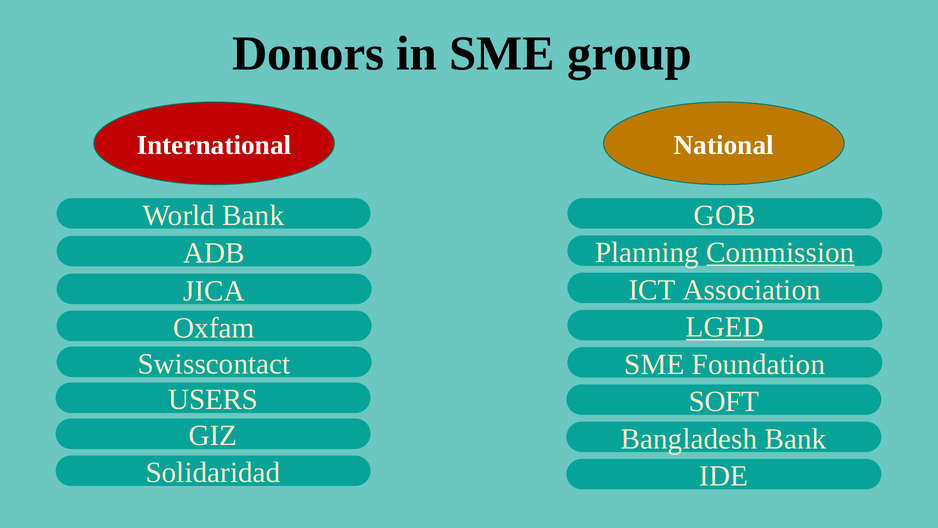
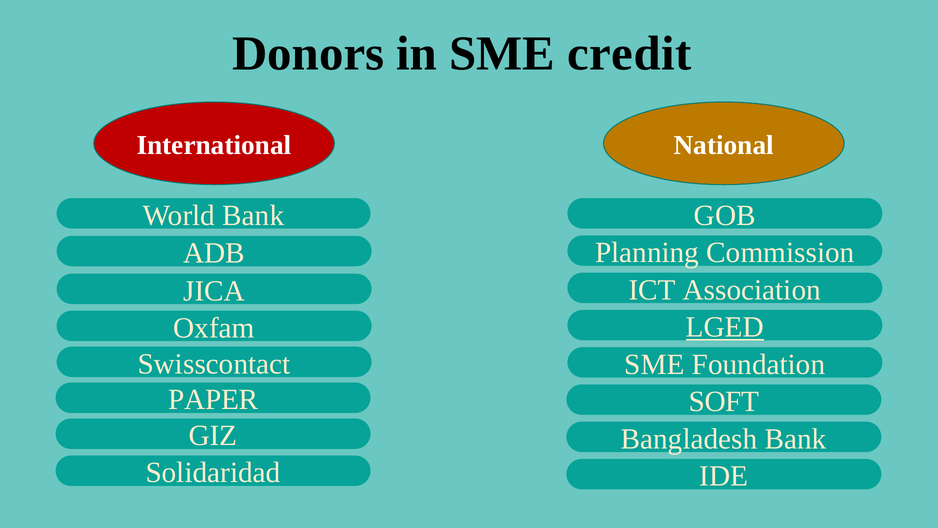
group: group -> credit (629, 54)
Commission underline: present -> none (780, 252)
USERS: USERS -> PAPER (213, 399)
